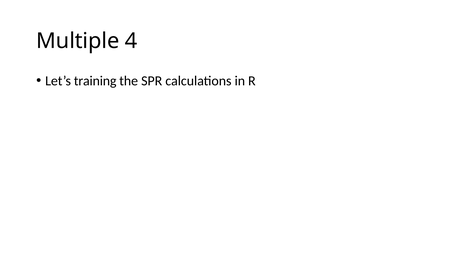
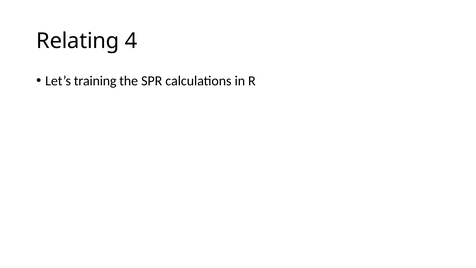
Multiple: Multiple -> Relating (78, 41)
